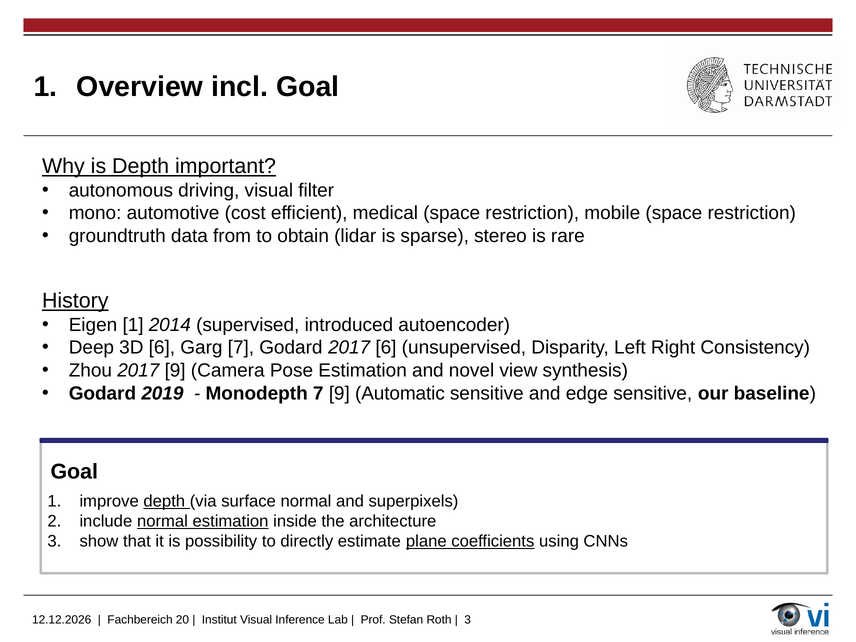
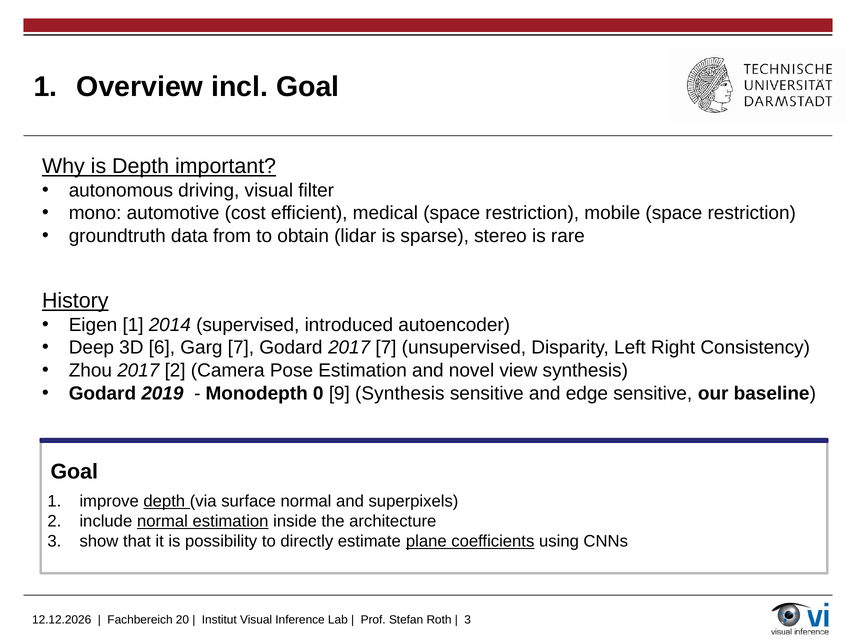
2017 6: 6 -> 7 (386, 348)
2017 9: 9 -> 2 (175, 371)
Monodepth 7: 7 -> 0 (318, 393)
9 Automatic: Automatic -> Synthesis (400, 393)
